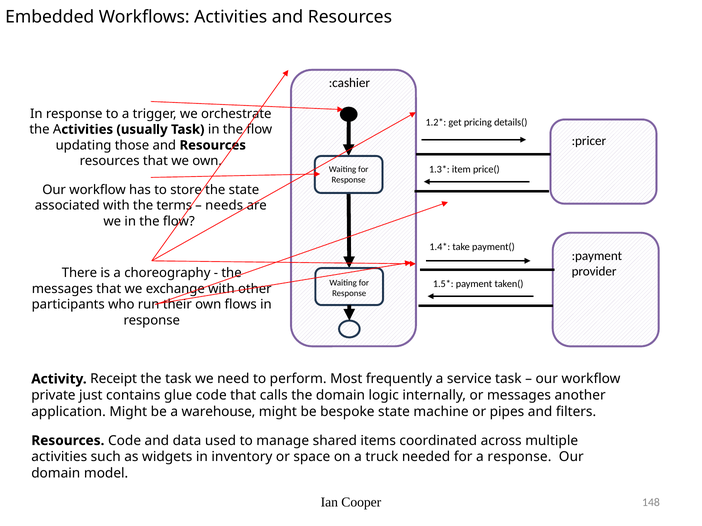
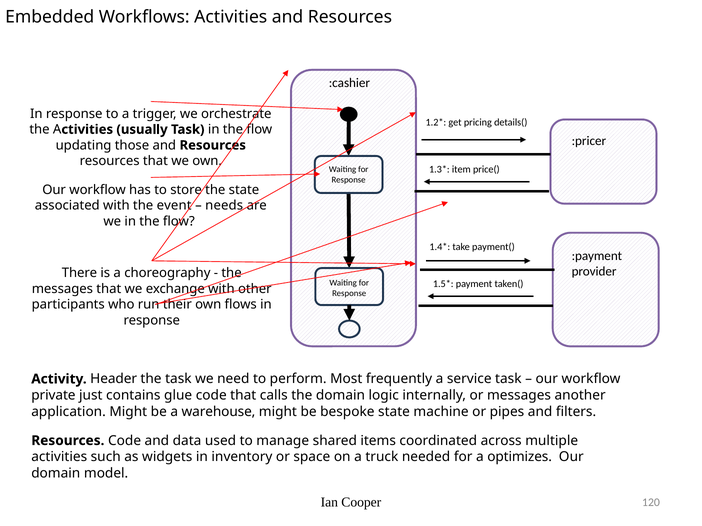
terms: terms -> event (174, 206)
Receipt: Receipt -> Header (114, 379)
a response: response -> optimizes (520, 457)
148: 148 -> 120 (651, 503)
